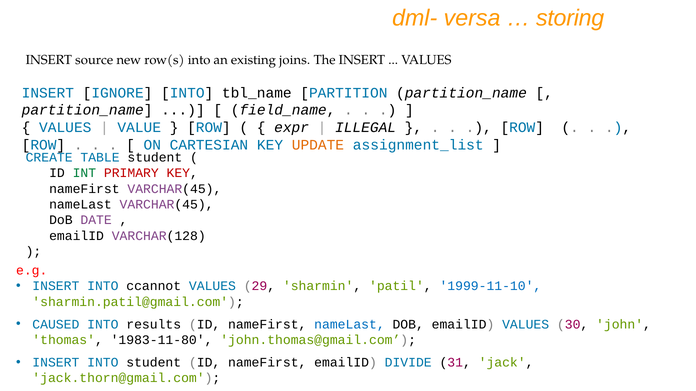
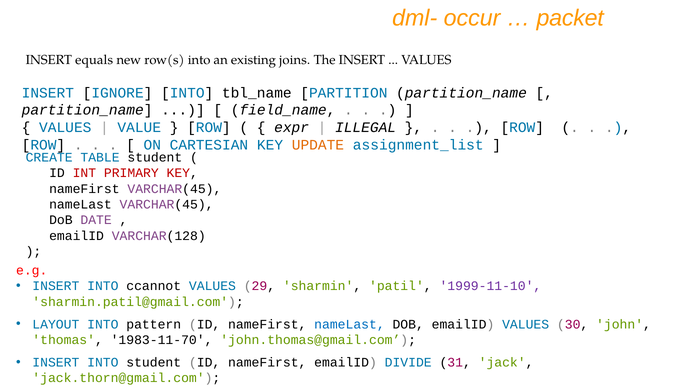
versa: versa -> occur (472, 18)
storing: storing -> packet (570, 18)
source: source -> equals (94, 60)
INT colour: green -> red (84, 173)
1999-11-10 colour: blue -> purple (490, 286)
CAUSED: CAUSED -> LAYOUT (56, 325)
results: results -> pattern (154, 325)
1983-11-80: 1983-11-80 -> 1983-11-70 (162, 340)
